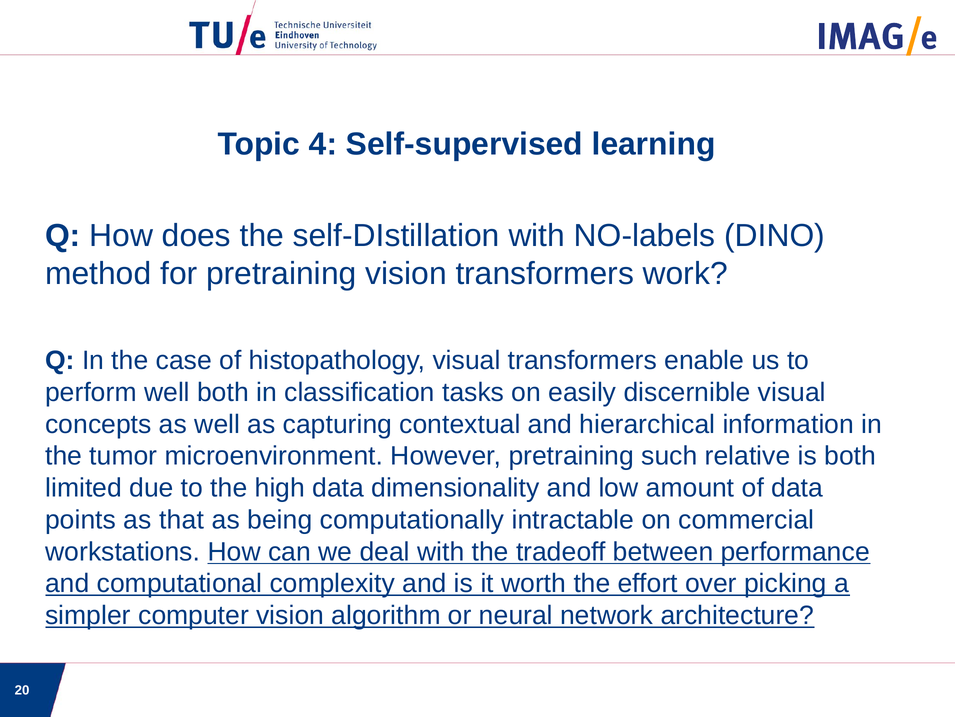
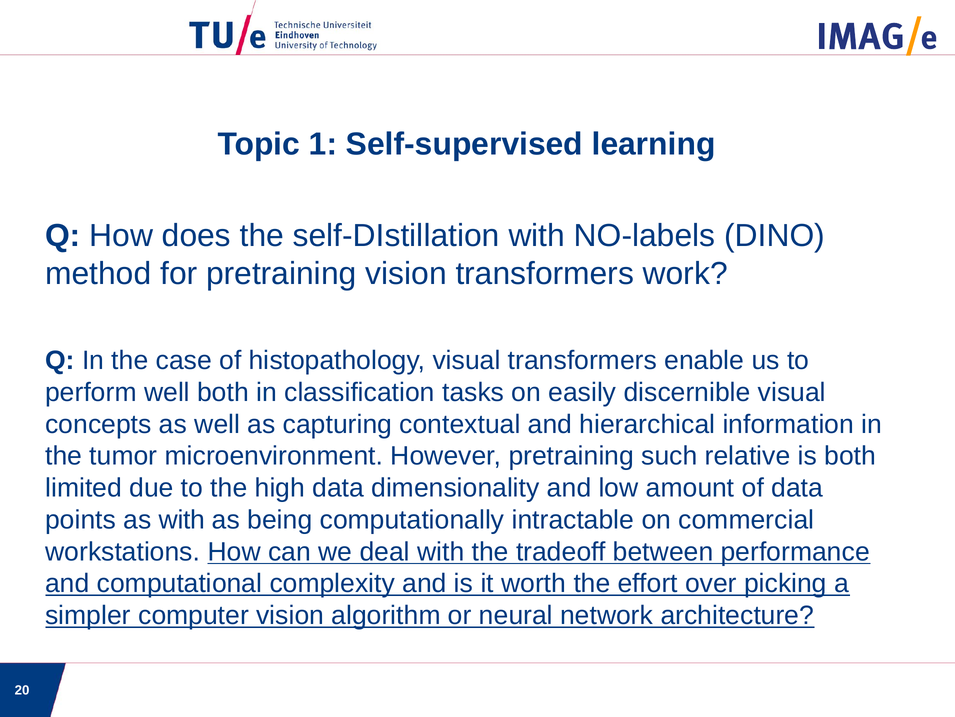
4: 4 -> 1 (323, 144)
as that: that -> with (182, 519)
